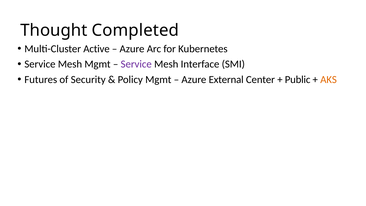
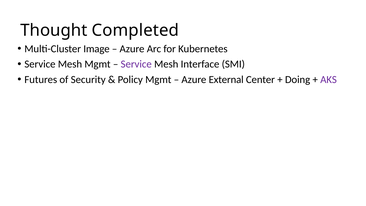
Active: Active -> Image (96, 49)
Public: Public -> Doing (298, 79)
AKS colour: orange -> purple (329, 79)
